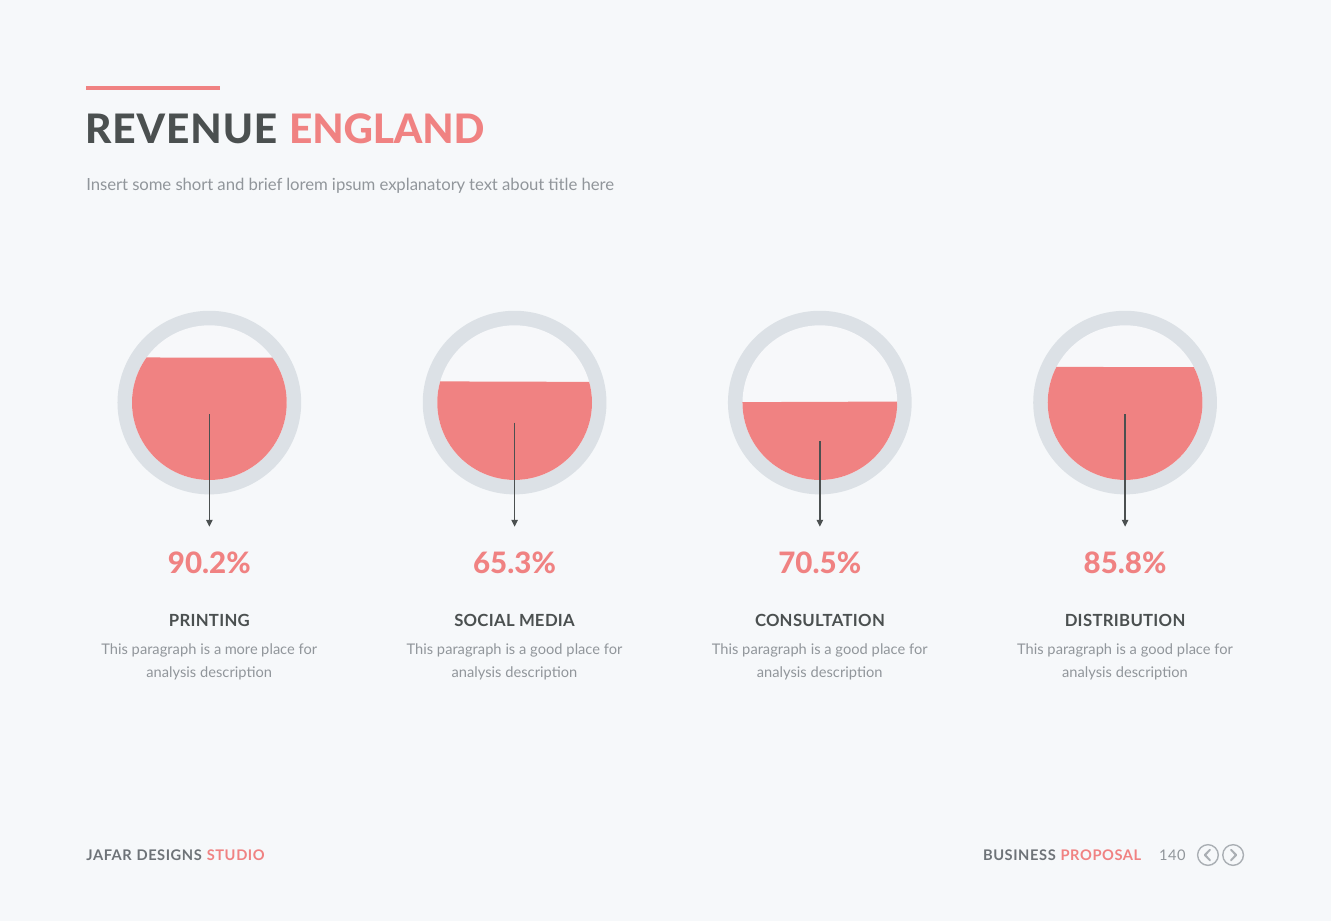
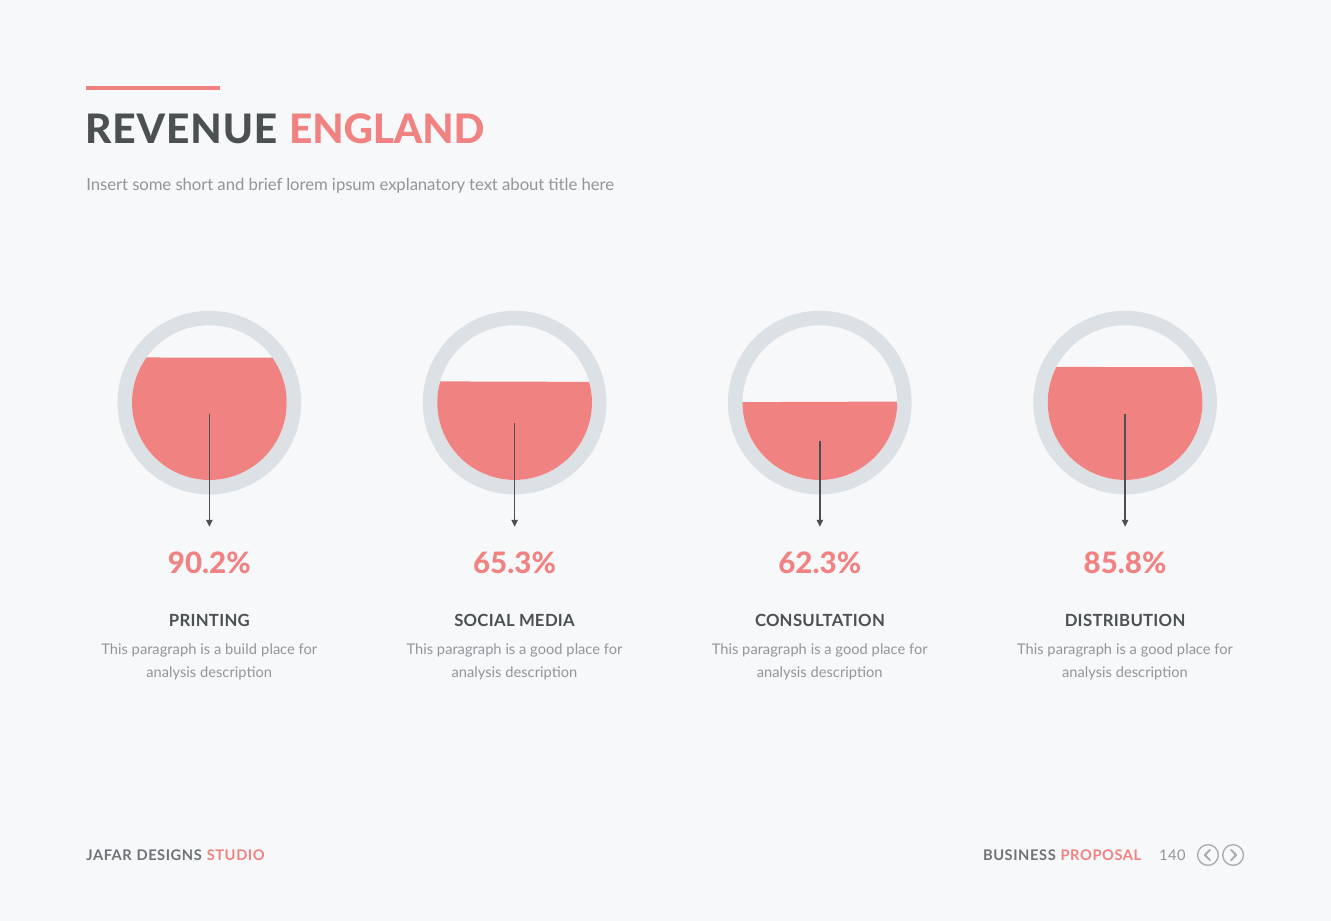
70.5%: 70.5% -> 62.3% (820, 564)
more: more -> build (241, 650)
